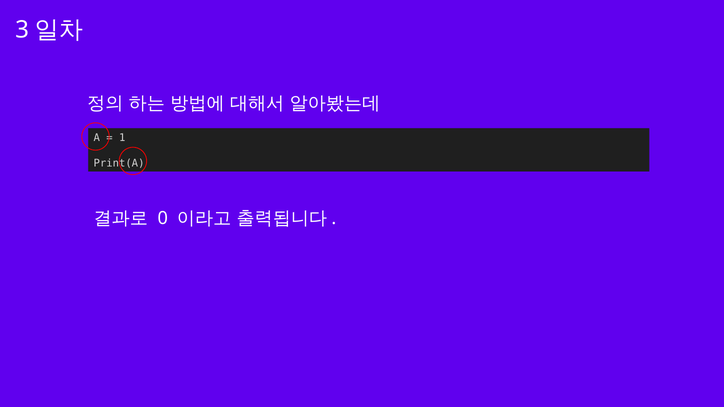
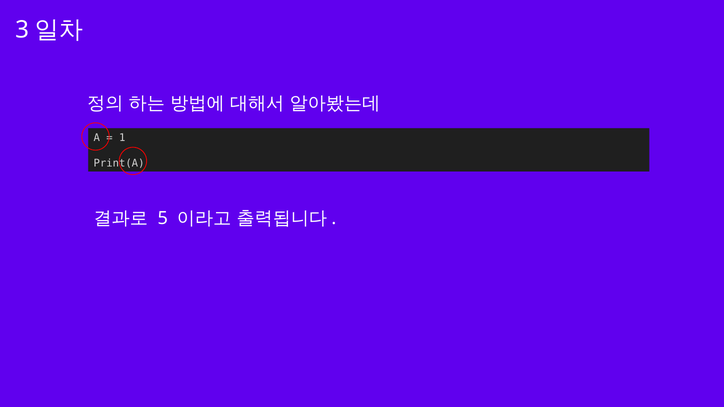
0: 0 -> 5 (163, 218)
